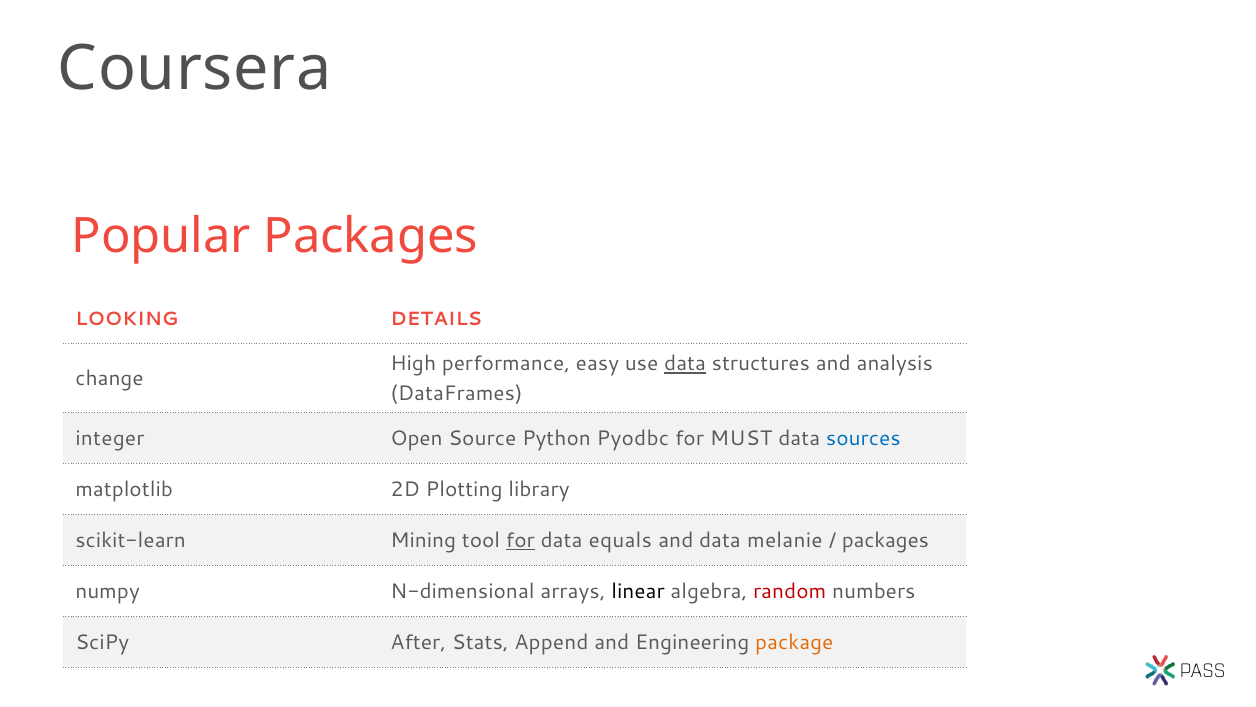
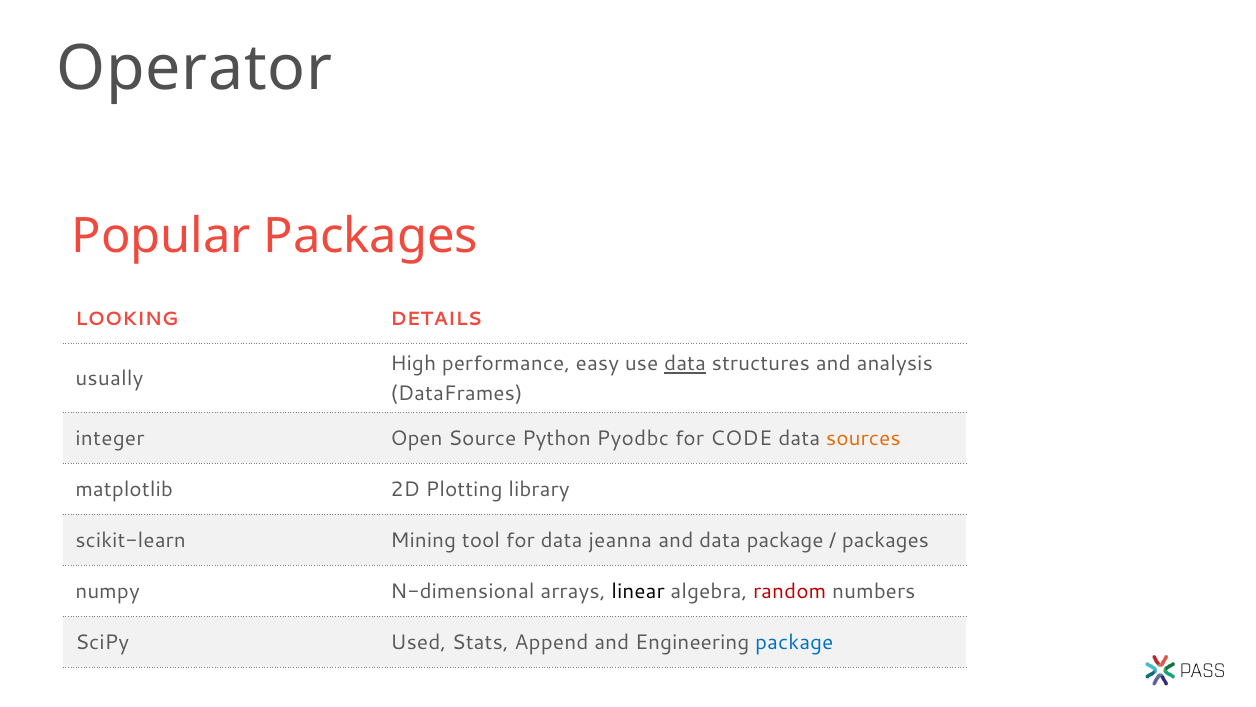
Coursera: Coursera -> Operator (195, 69)
change: change -> usually (109, 379)
MUST: MUST -> CODE (741, 438)
sources colour: blue -> orange (863, 438)
for underline: present -> none (520, 540)
equals: equals -> jeanna (620, 540)
data melanie: melanie -> package (785, 540)
After: After -> Used (418, 642)
package colour: orange -> blue (794, 642)
